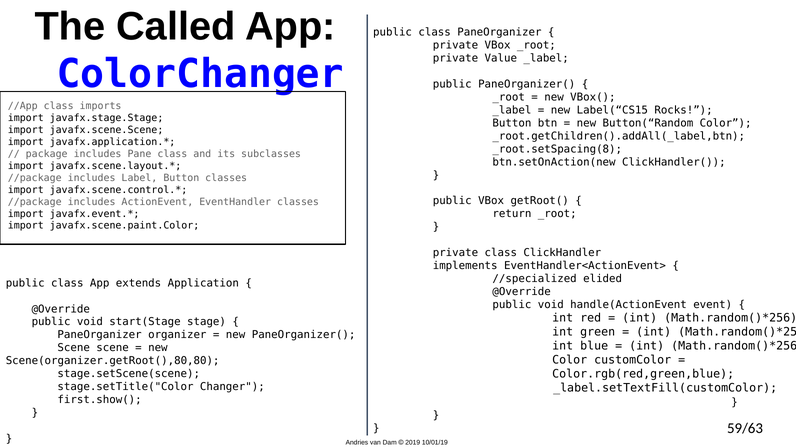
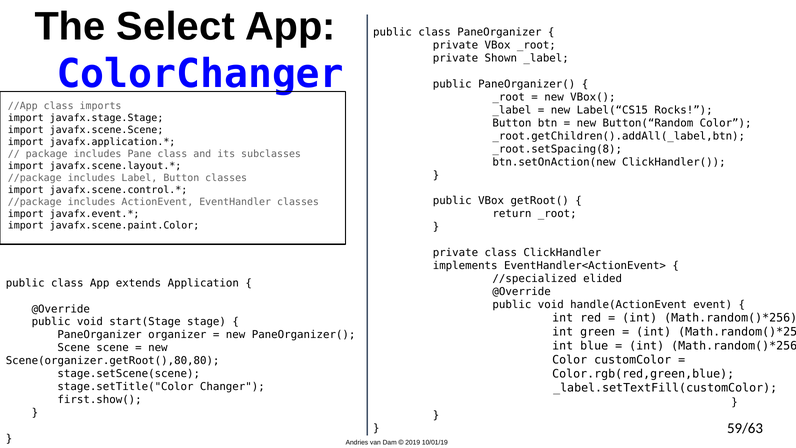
Called: Called -> Select (176, 26)
Value: Value -> Shown (501, 58)
